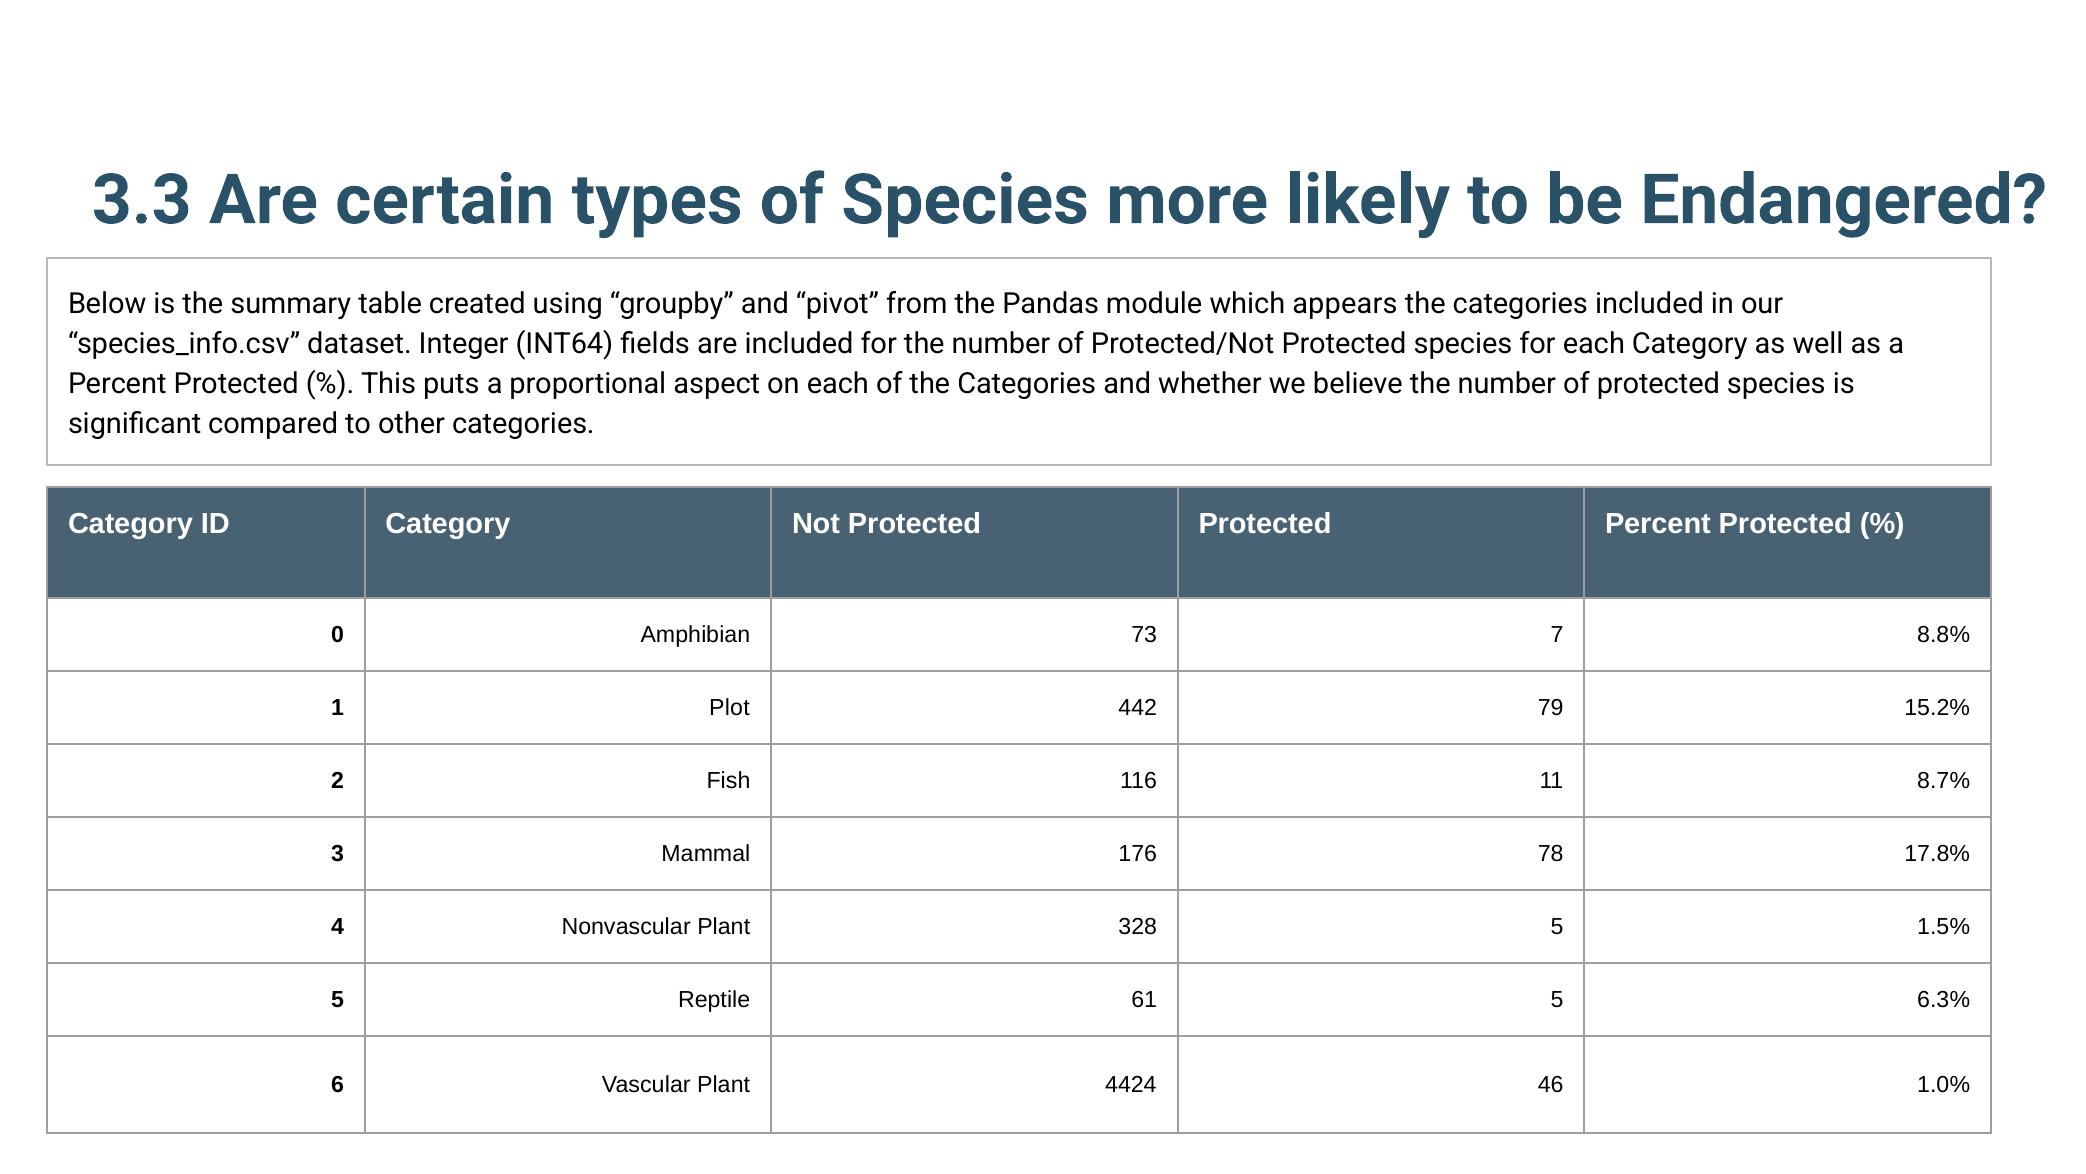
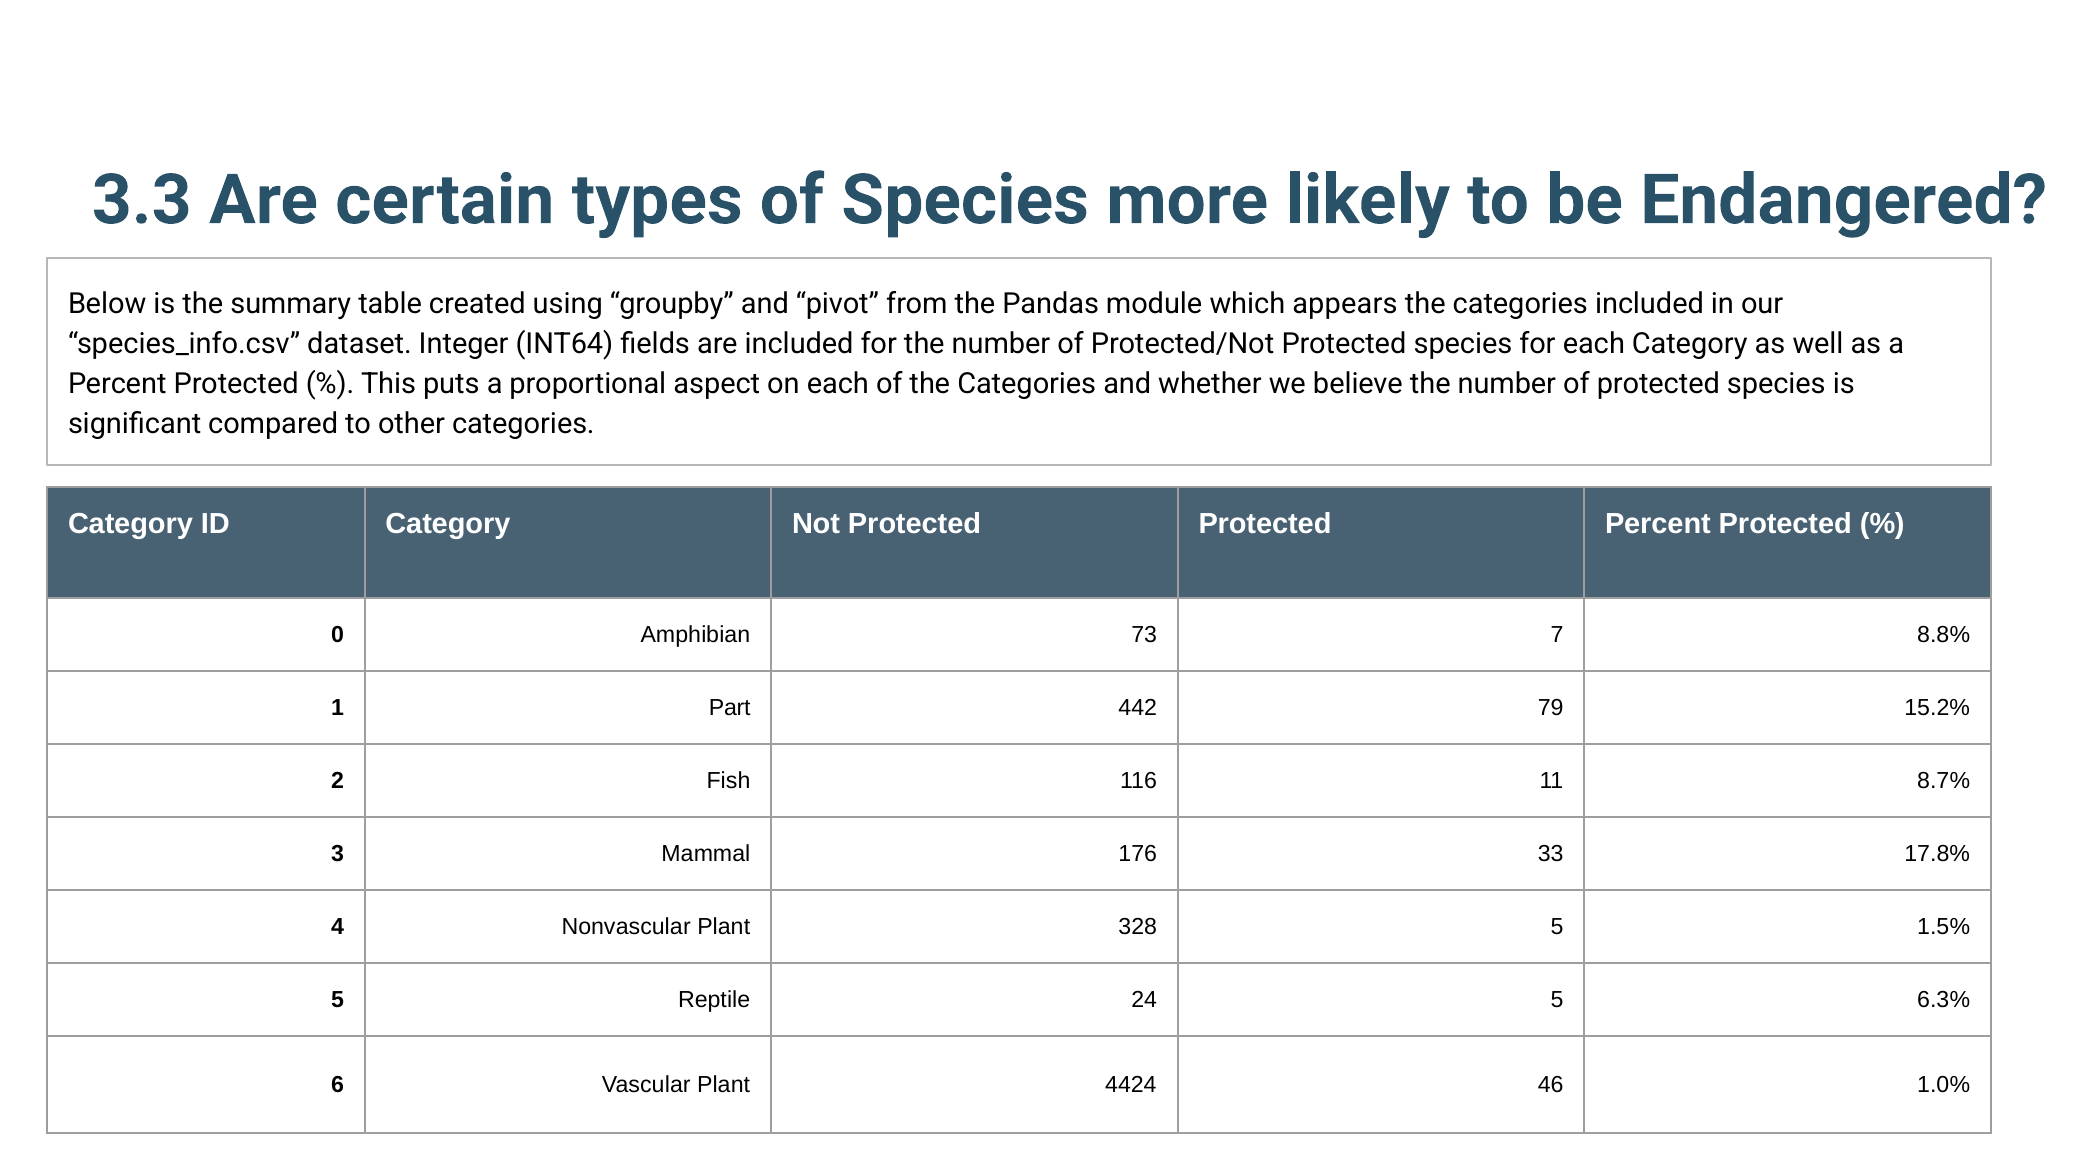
Plot: Plot -> Part (730, 708)
78: 78 -> 33 (1551, 853)
61: 61 -> 24 (1144, 999)
